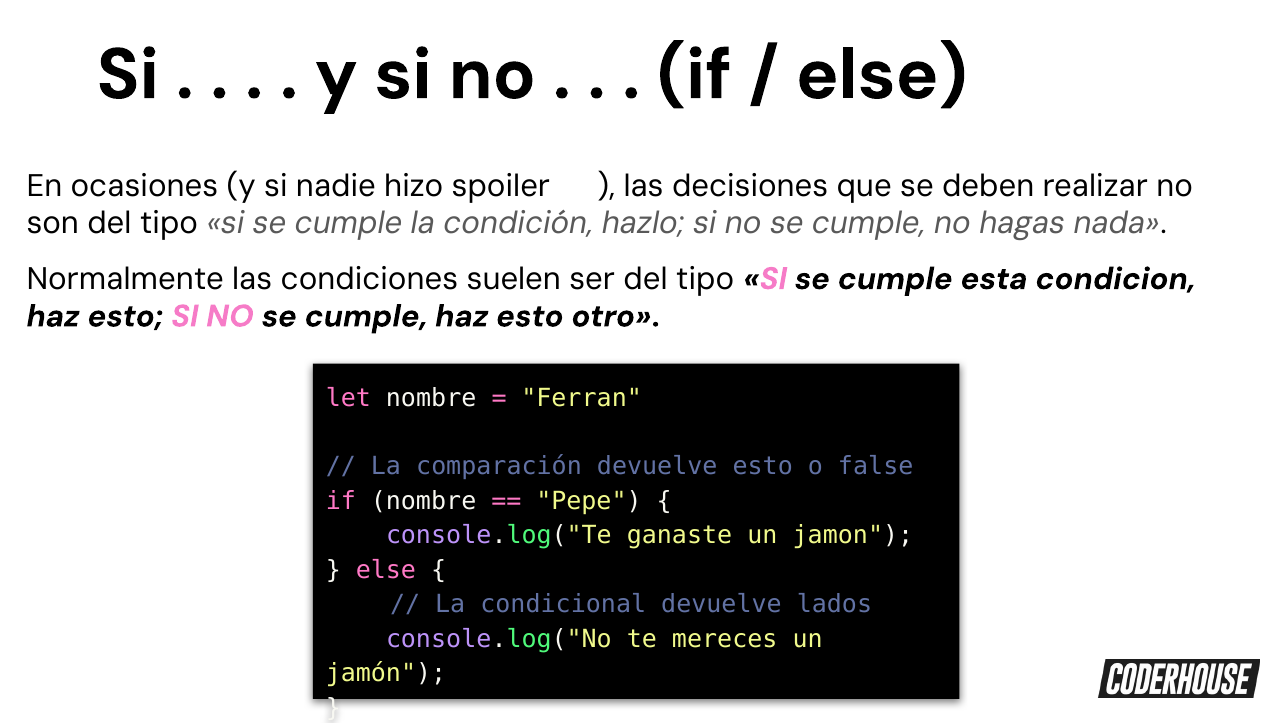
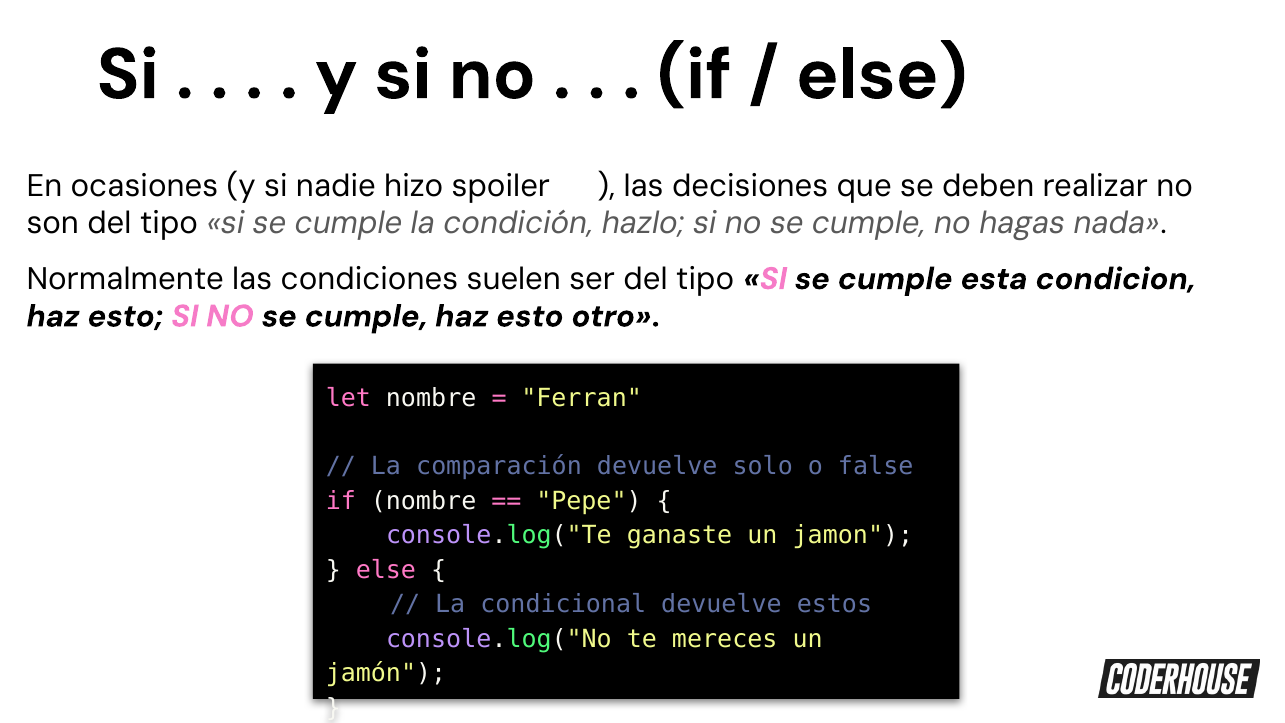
devuelve esto: esto -> solo (763, 467)
lados: lados -> estos (834, 604)
